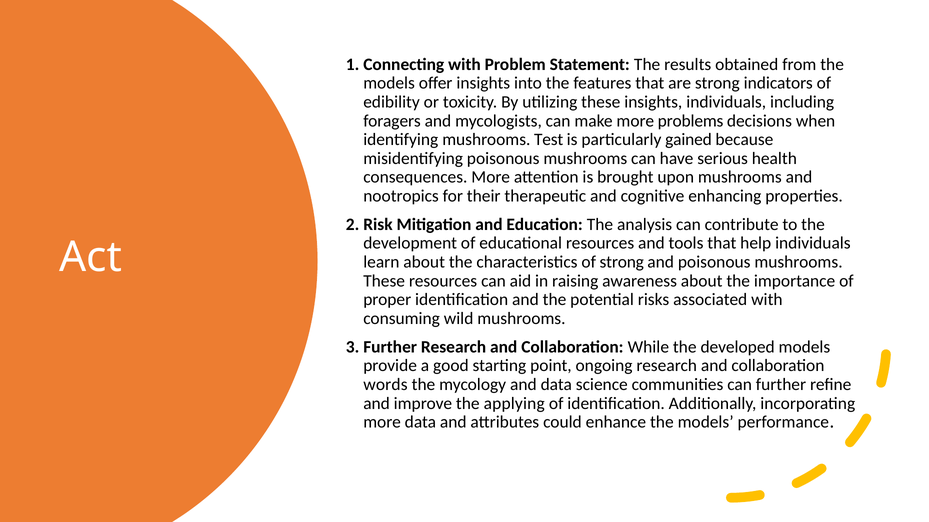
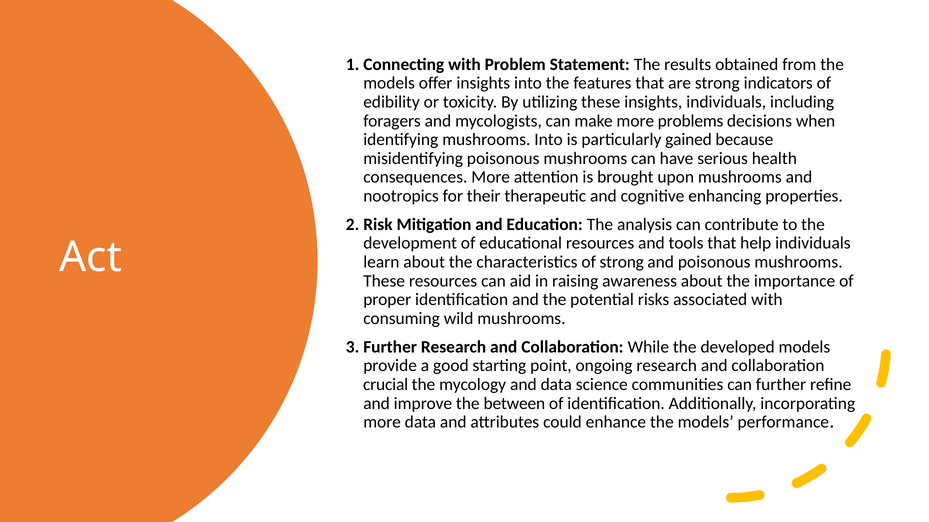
mushrooms Test: Test -> Into (549, 140)
words: words -> crucial (386, 385)
applying: applying -> between (514, 404)
